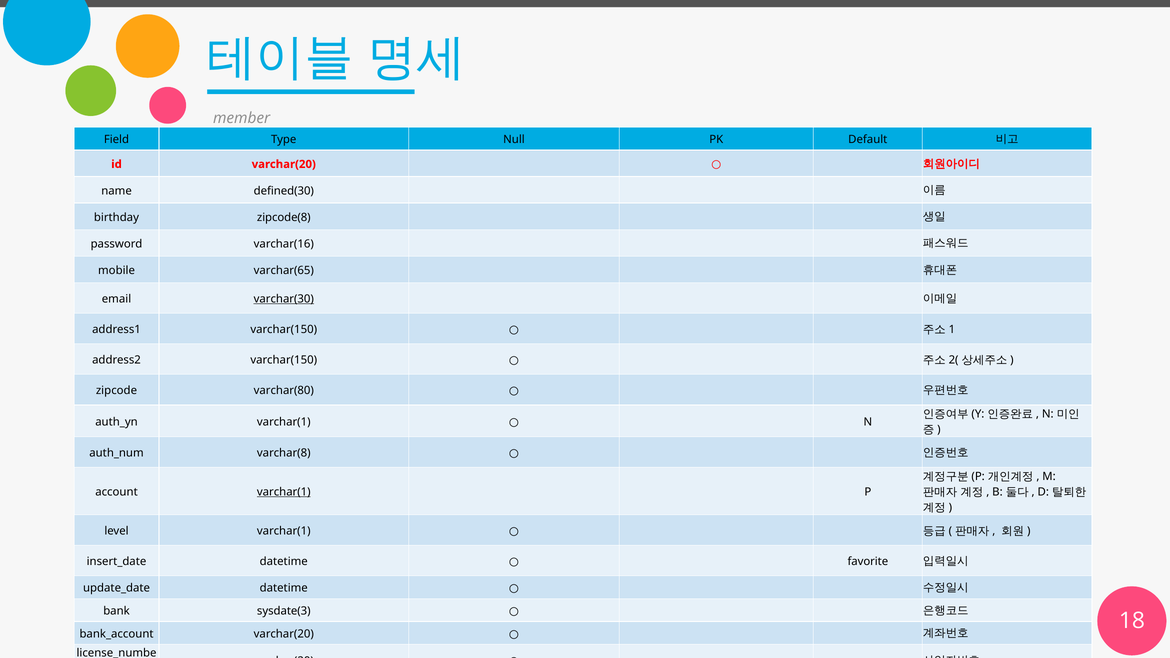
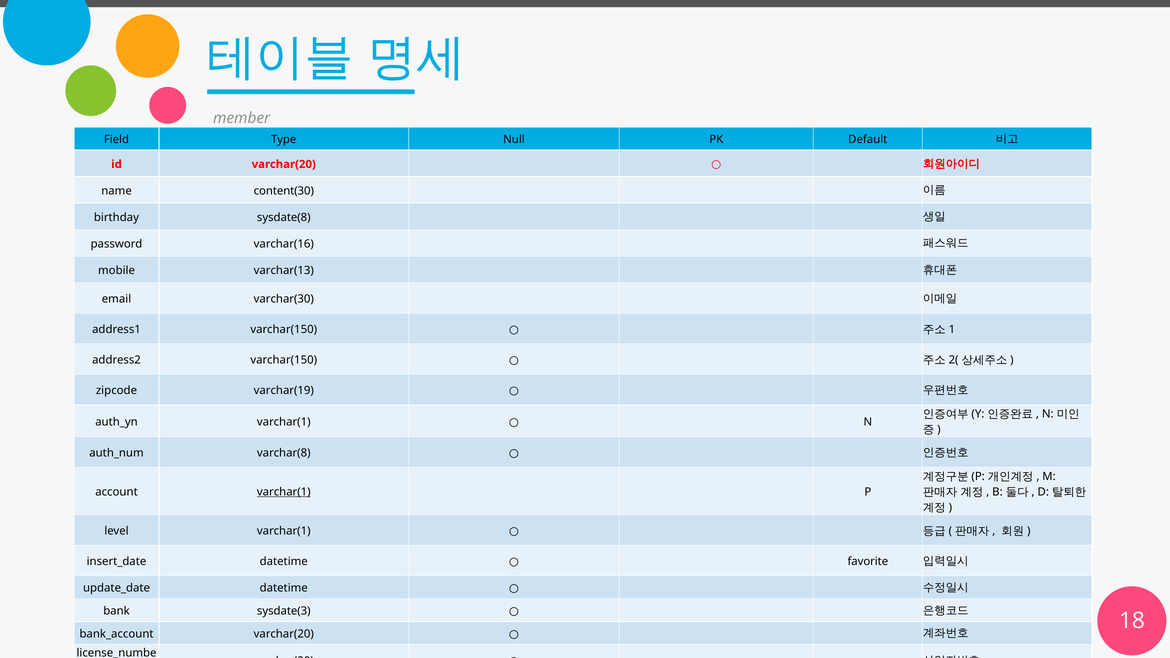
defined(30: defined(30 -> content(30 (284, 191)
zipcode(8: zipcode(8 -> sysdate(8 (284, 217)
varchar(65: varchar(65 -> varchar(13 (284, 271)
varchar(30 underline: present -> none (284, 299)
varchar(80: varchar(80 -> varchar(19 (284, 391)
